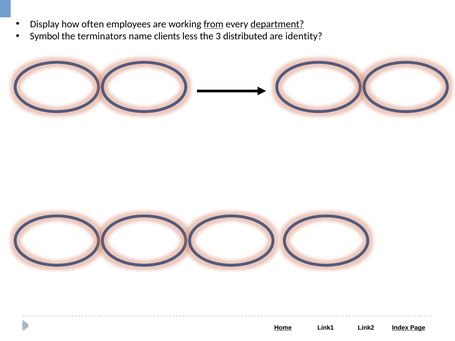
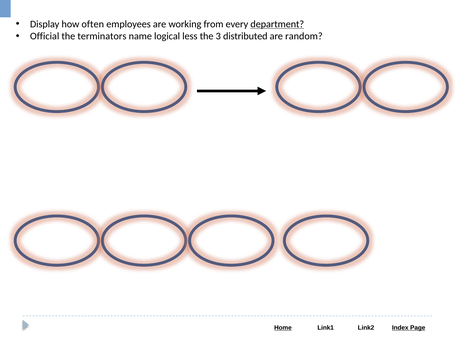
from underline: present -> none (214, 24)
Symbol: Symbol -> Official (45, 36)
clients: clients -> logical (167, 36)
identity: identity -> random (304, 36)
